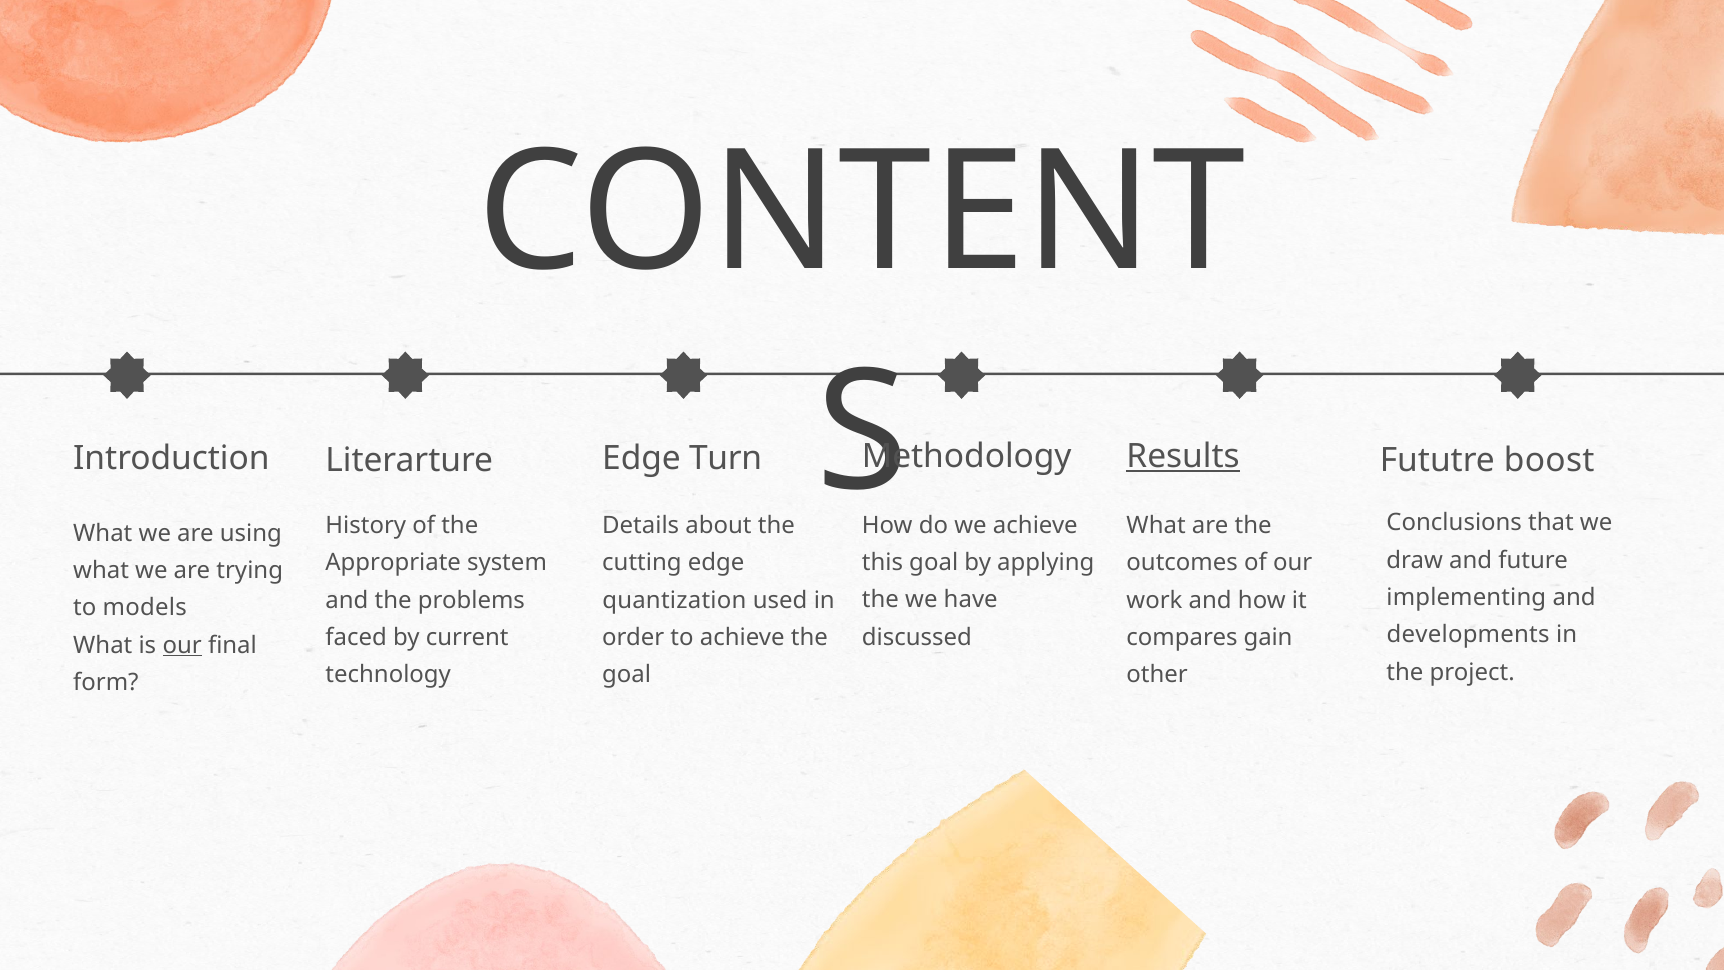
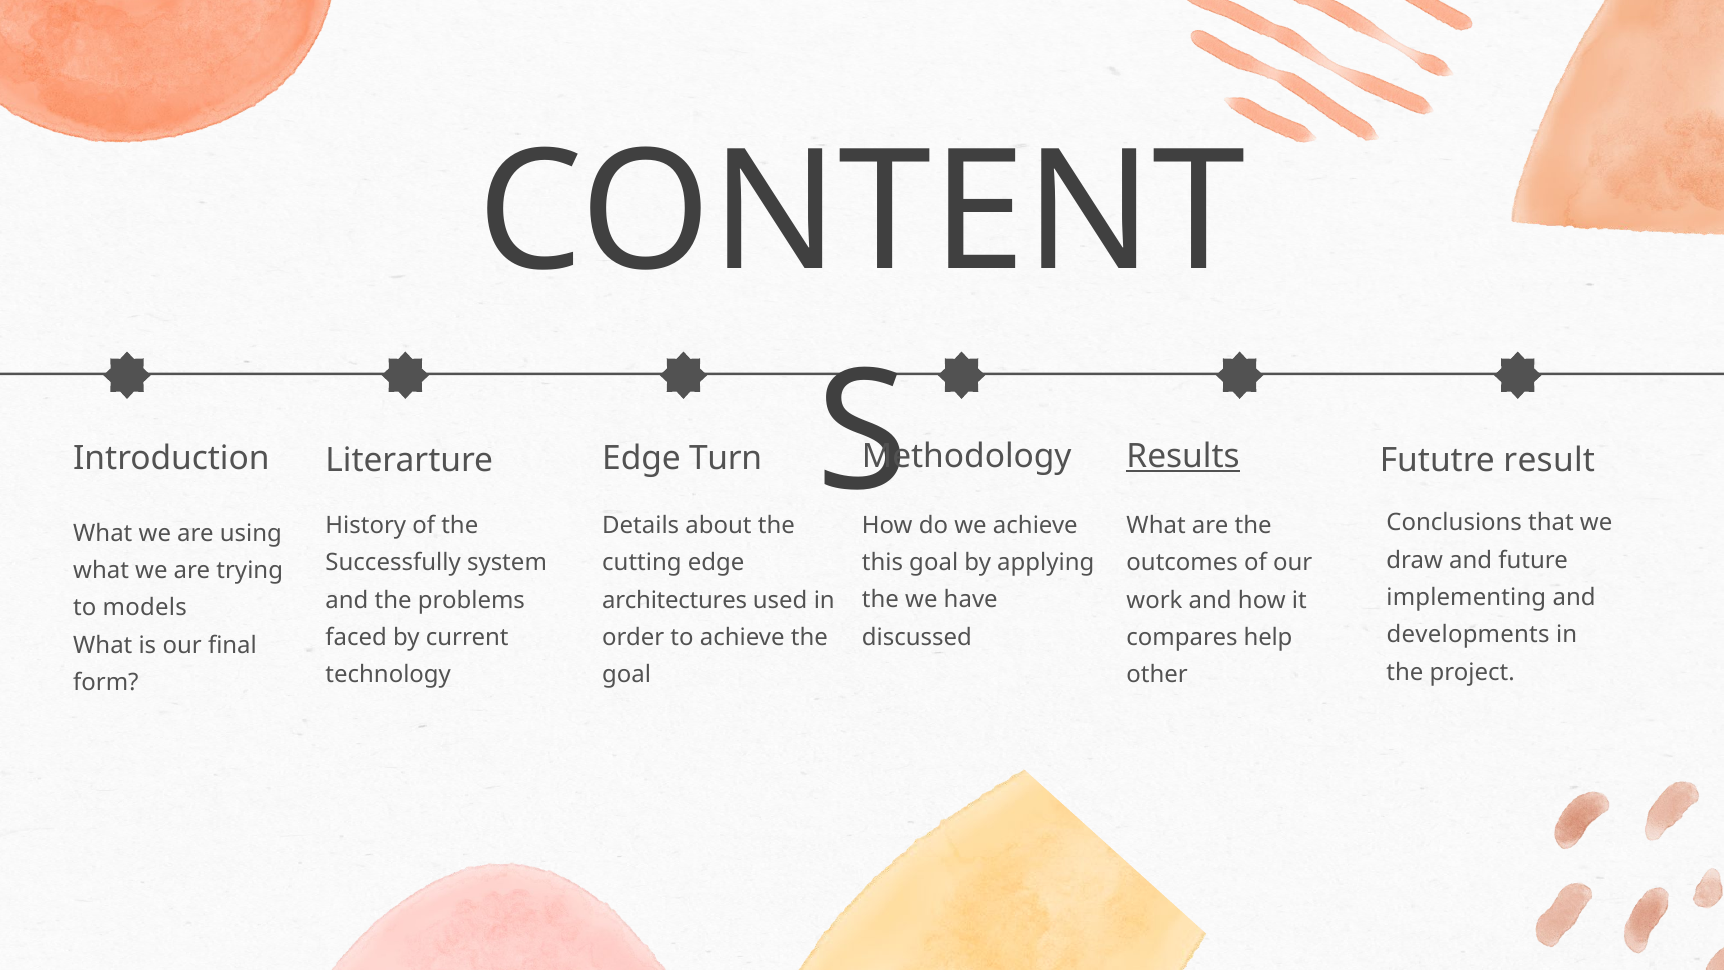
boost: boost -> result (1549, 461)
Appropriate: Appropriate -> Successfully (393, 563)
quantization: quantization -> architectures (675, 600)
gain: gain -> help (1268, 637)
our underline: present -> none (182, 645)
